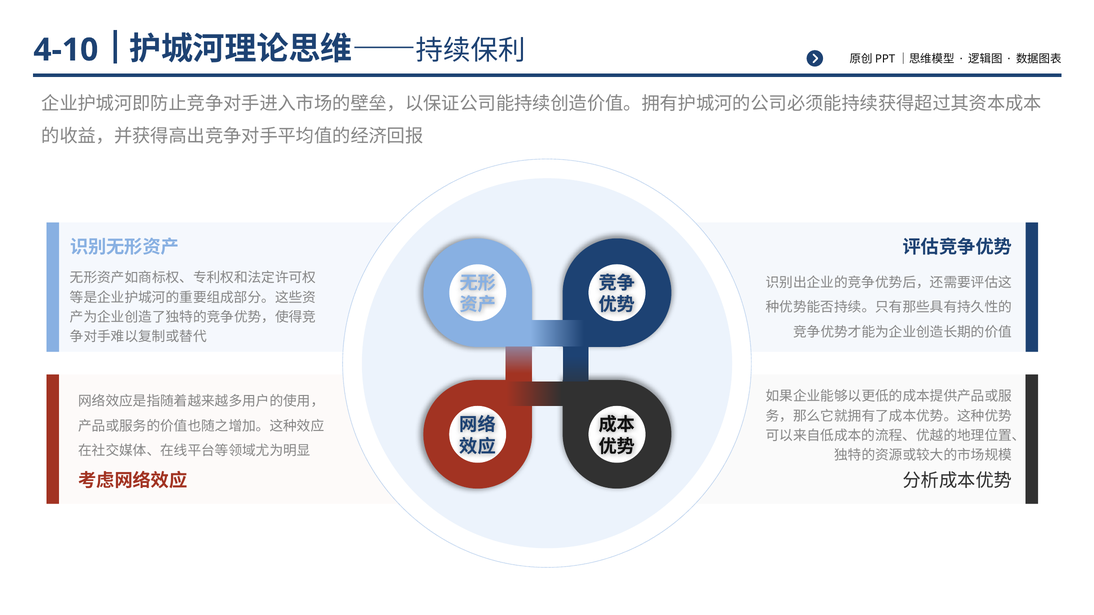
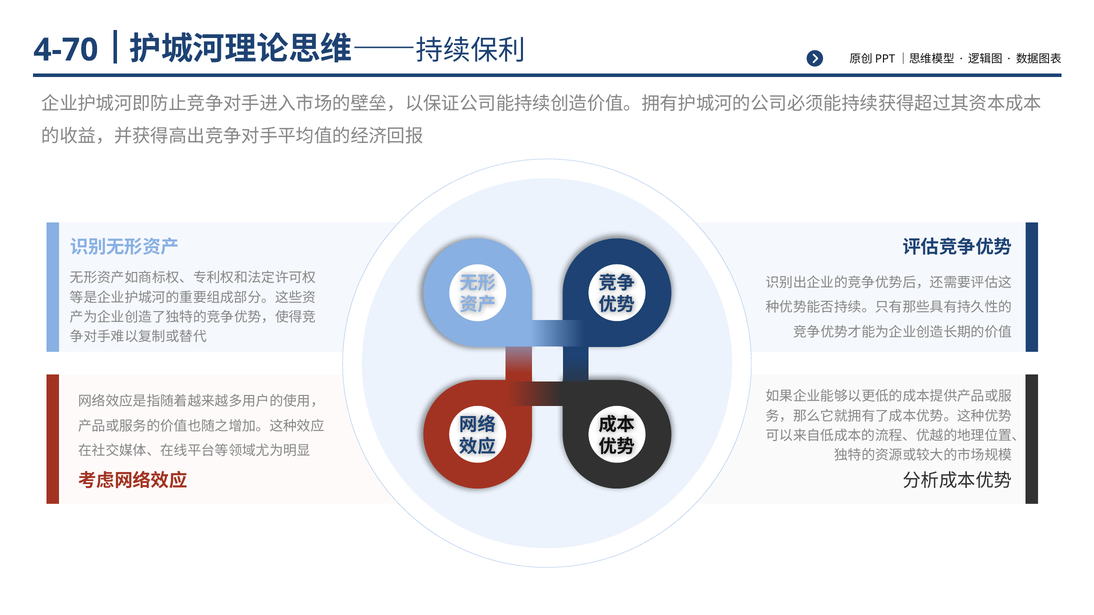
4-10: 4-10 -> 4-70 (66, 50)
